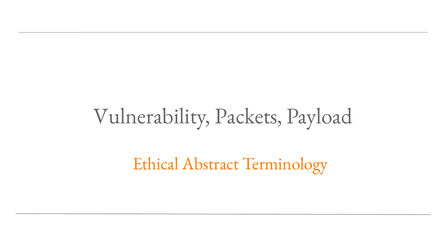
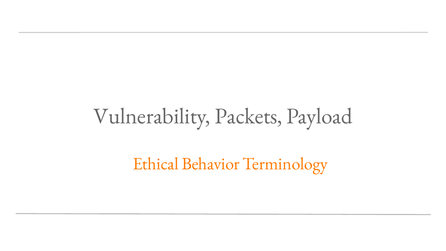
Abstract: Abstract -> Behavior (211, 164)
